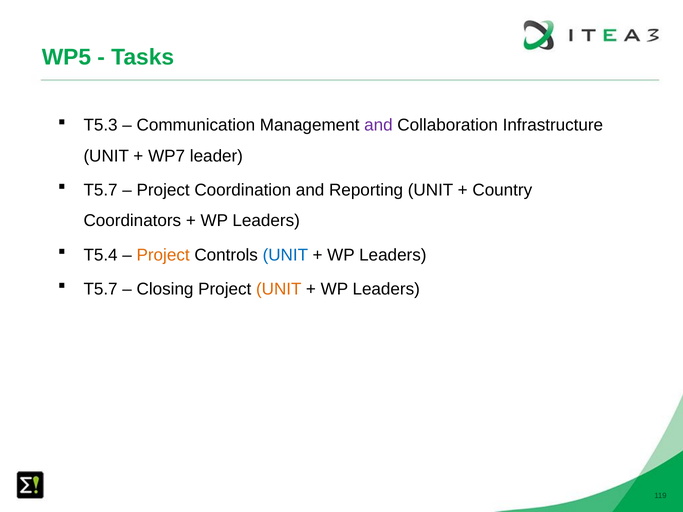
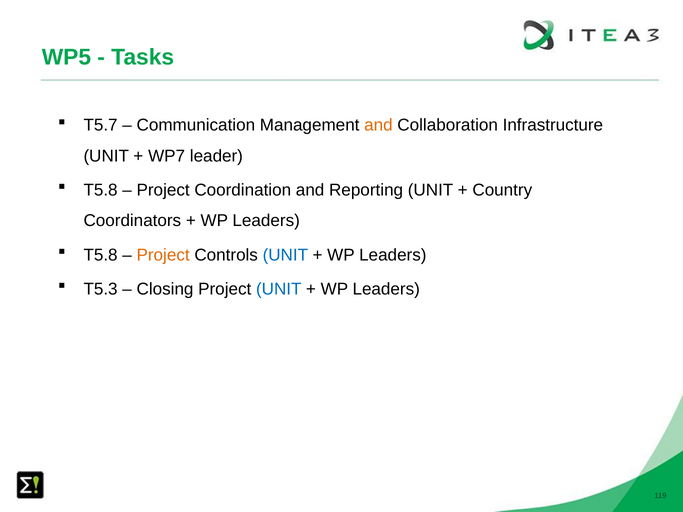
T5.3: T5.3 -> T5.7 (101, 125)
and colour: purple -> orange (378, 125)
T5.7: T5.7 -> T5.8 (101, 190)
T5.4: T5.4 -> T5.8 (101, 255)
T5.7: T5.7 -> T5.3 (101, 289)
UNIT colour: orange -> blue (279, 289)
